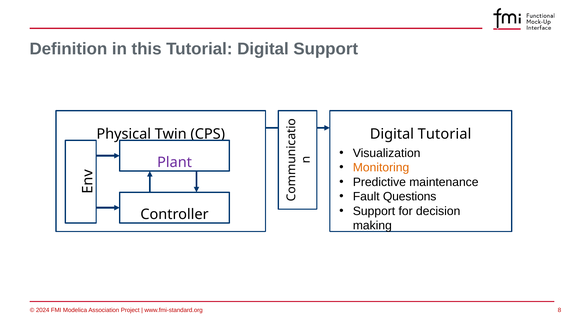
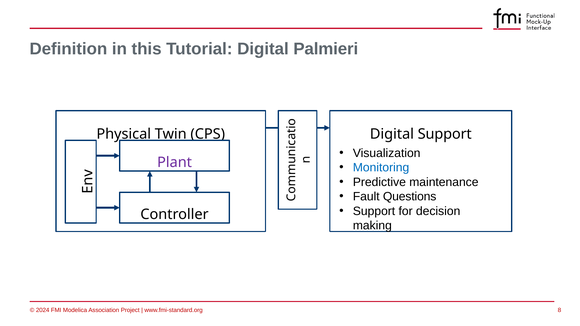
Digital Support: Support -> Palmieri (326, 49)
Digital Tutorial: Tutorial -> Support (445, 134)
Monitoring colour: orange -> blue (381, 168)
